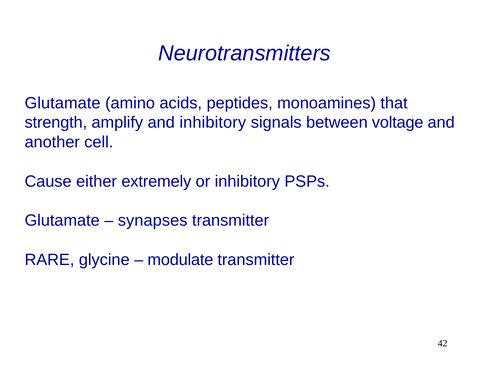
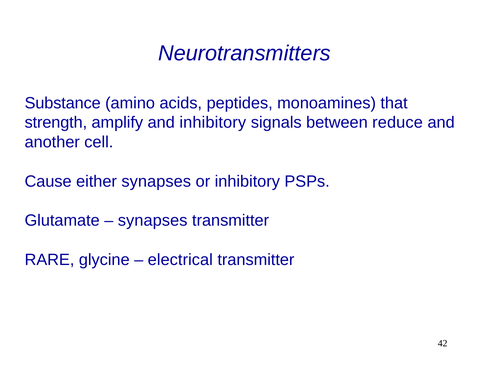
Glutamate: Glutamate -> Substance (63, 103)
voltage: voltage -> reduce (398, 123)
either extremely: extremely -> synapses (156, 181)
modulate: modulate -> electrical (180, 259)
